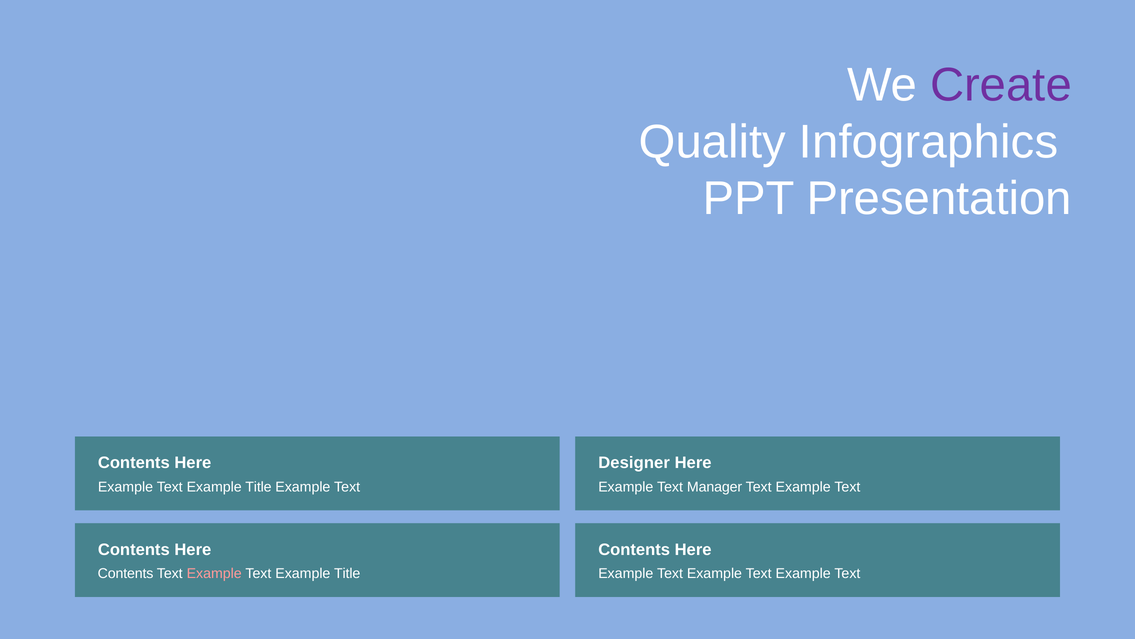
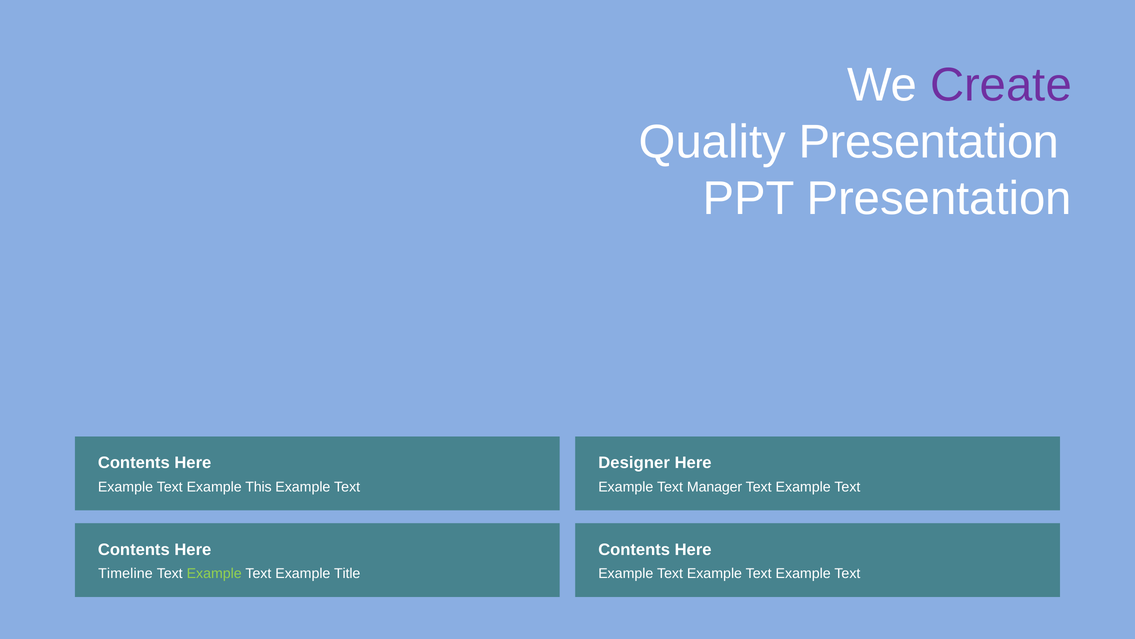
Quality Infographics: Infographics -> Presentation (929, 142)
Title: Title -> This (258, 487)
Contents: Contents -> Timeline (125, 573)
Example colour: pink -> light green (214, 573)
